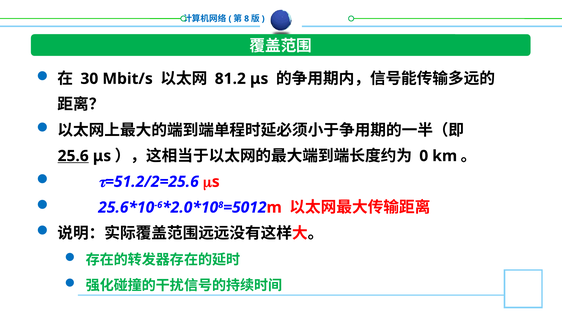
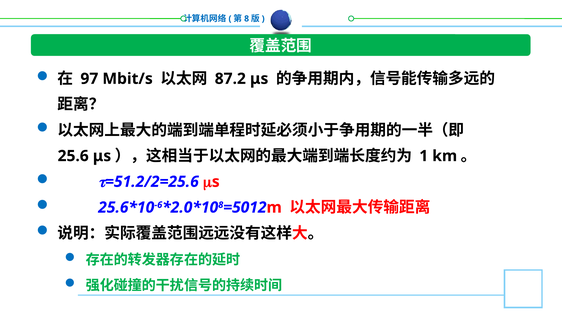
30: 30 -> 97 (89, 79)
81.2: 81.2 -> 87.2 (230, 79)
25.6 underline: present -> none (73, 156)
0: 0 -> 1 (424, 156)
